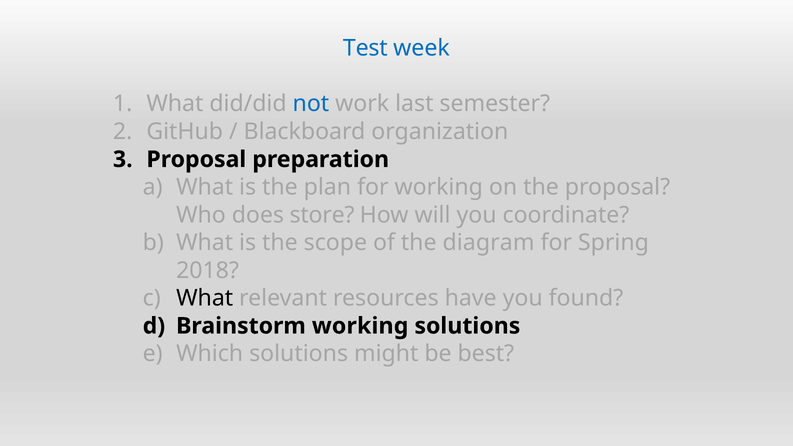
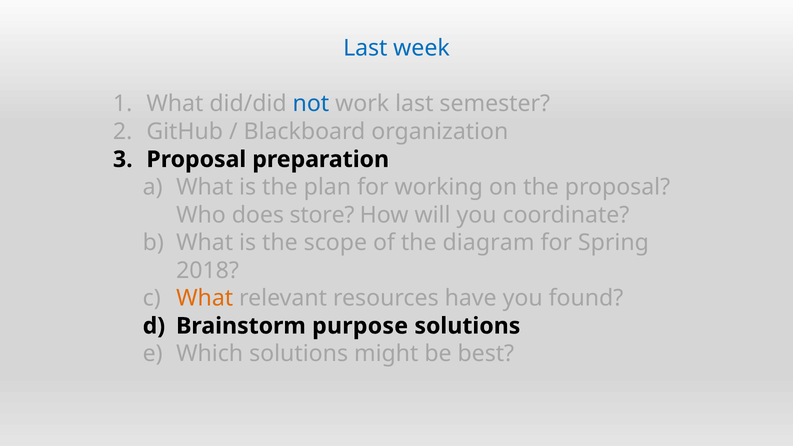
Test: Test -> Last (365, 48)
What colour: black -> orange (205, 298)
Brainstorm working: working -> purpose (360, 326)
